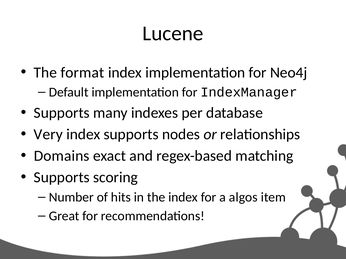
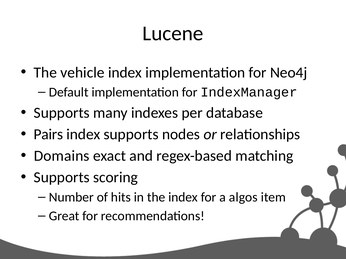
format: format -> vehicle (82, 73)
Very: Very -> Pairs (48, 135)
